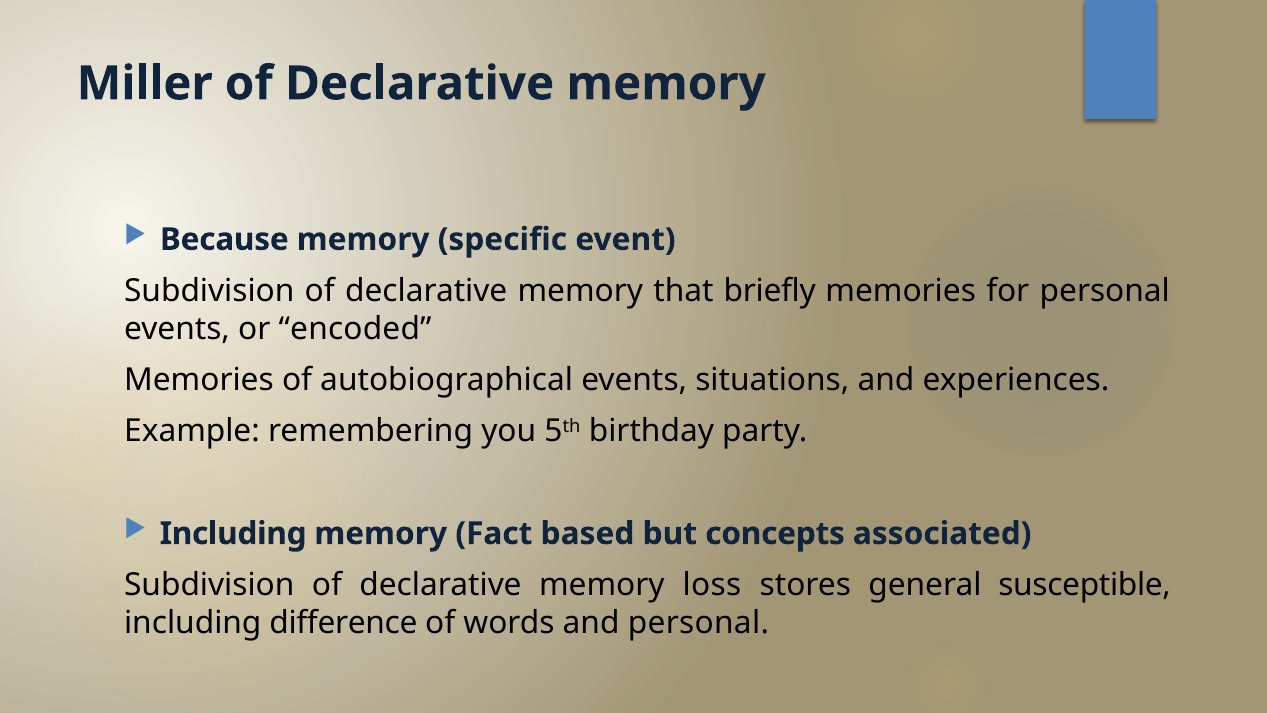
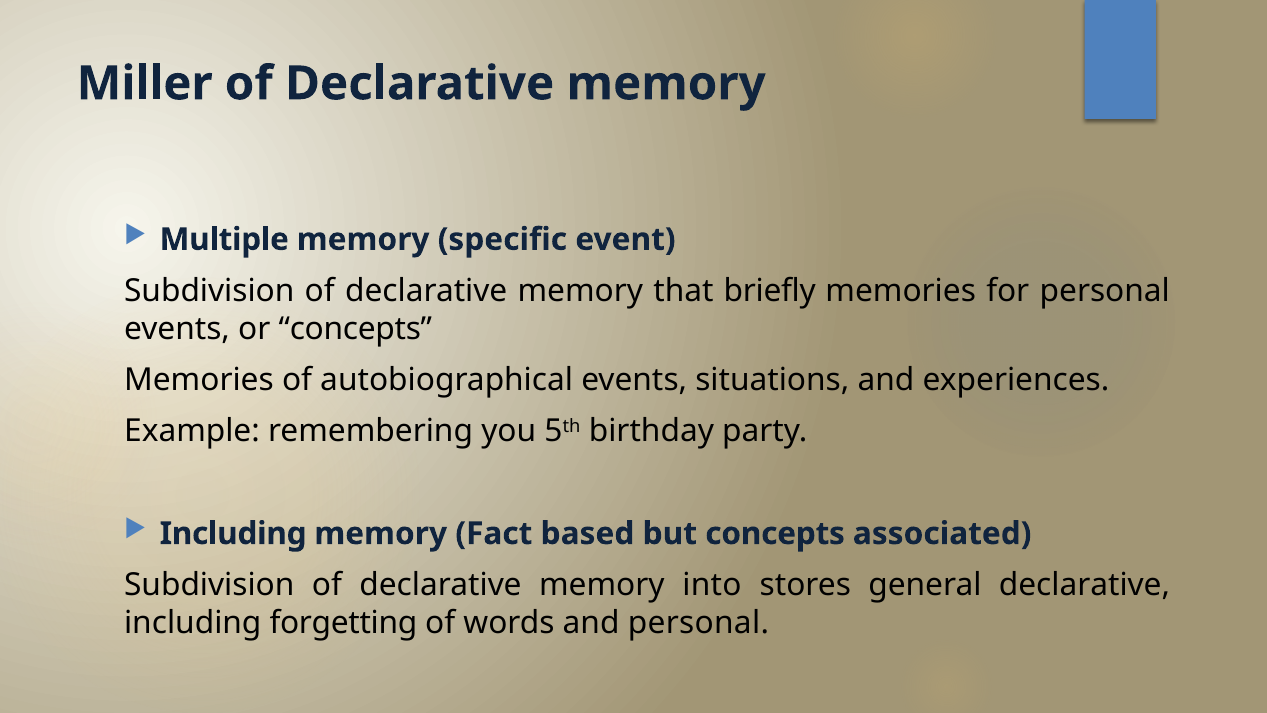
Because: Because -> Multiple (224, 239)
or encoded: encoded -> concepts (355, 329)
loss: loss -> into (712, 585)
general susceptible: susceptible -> declarative (1085, 585)
difference: difference -> forgetting (343, 623)
